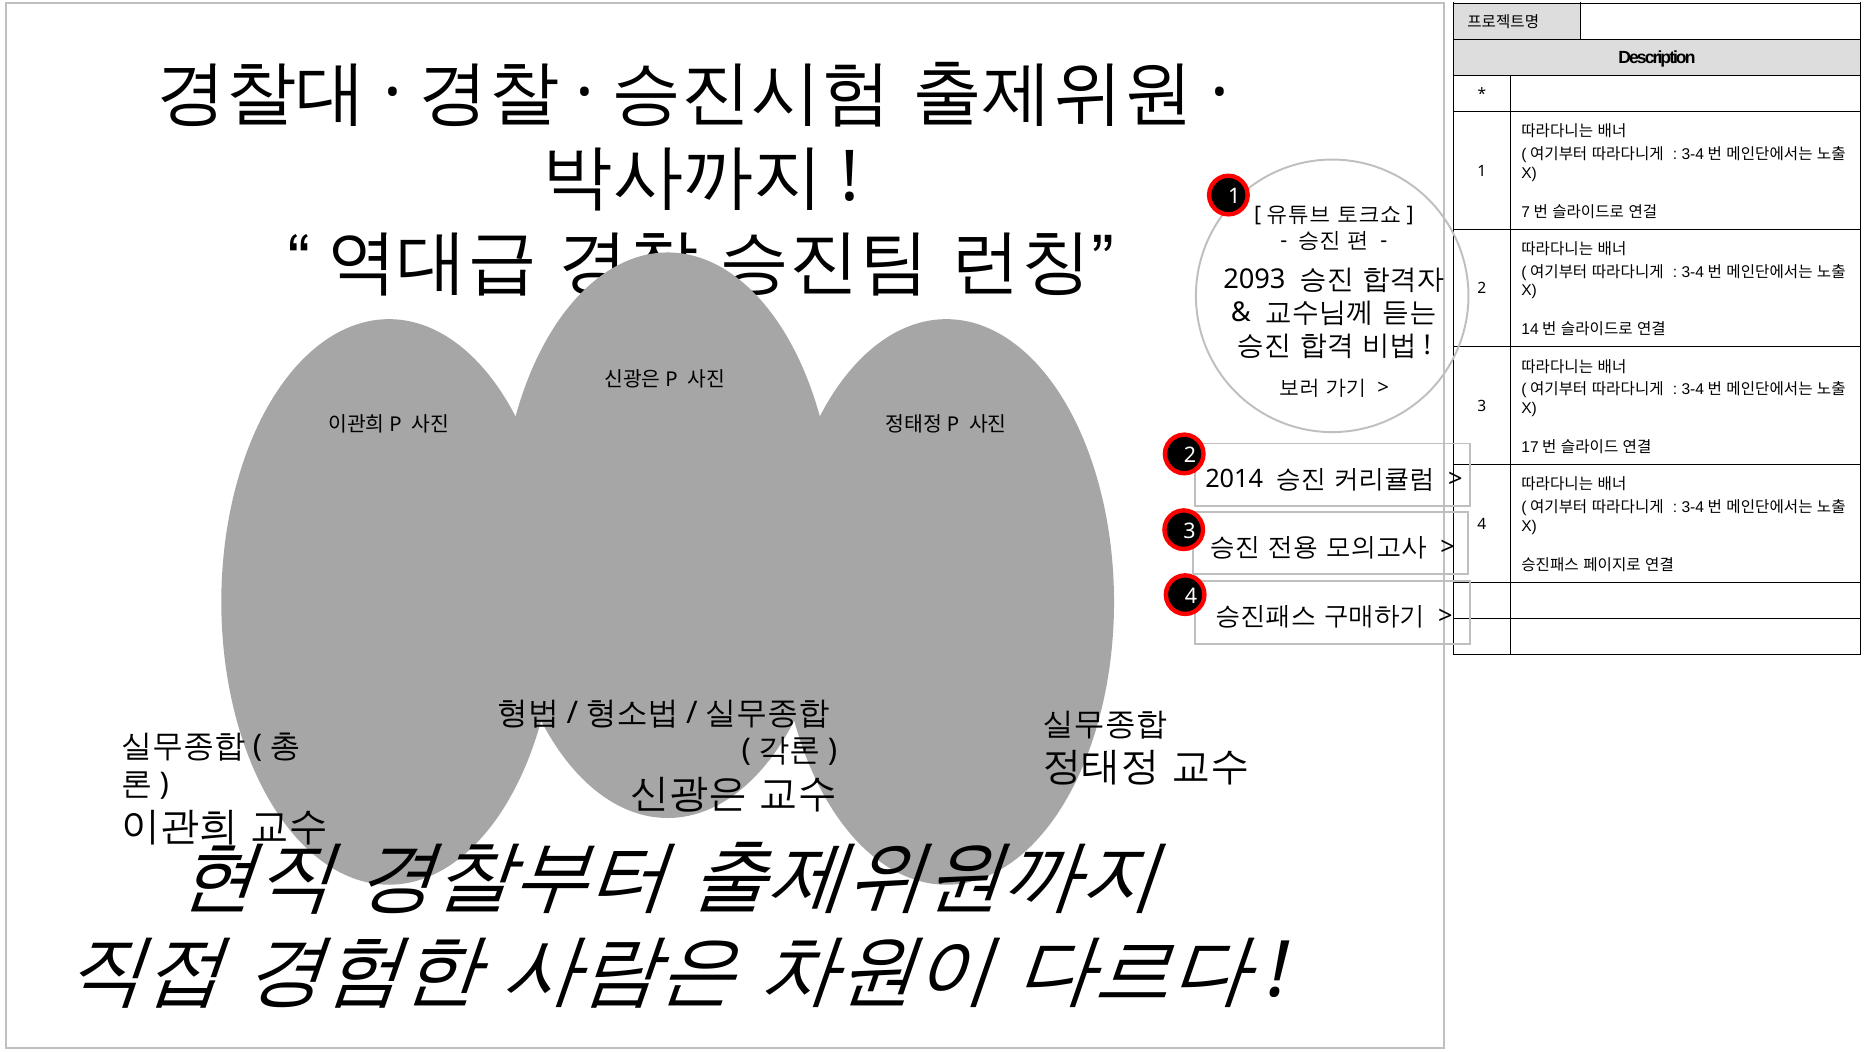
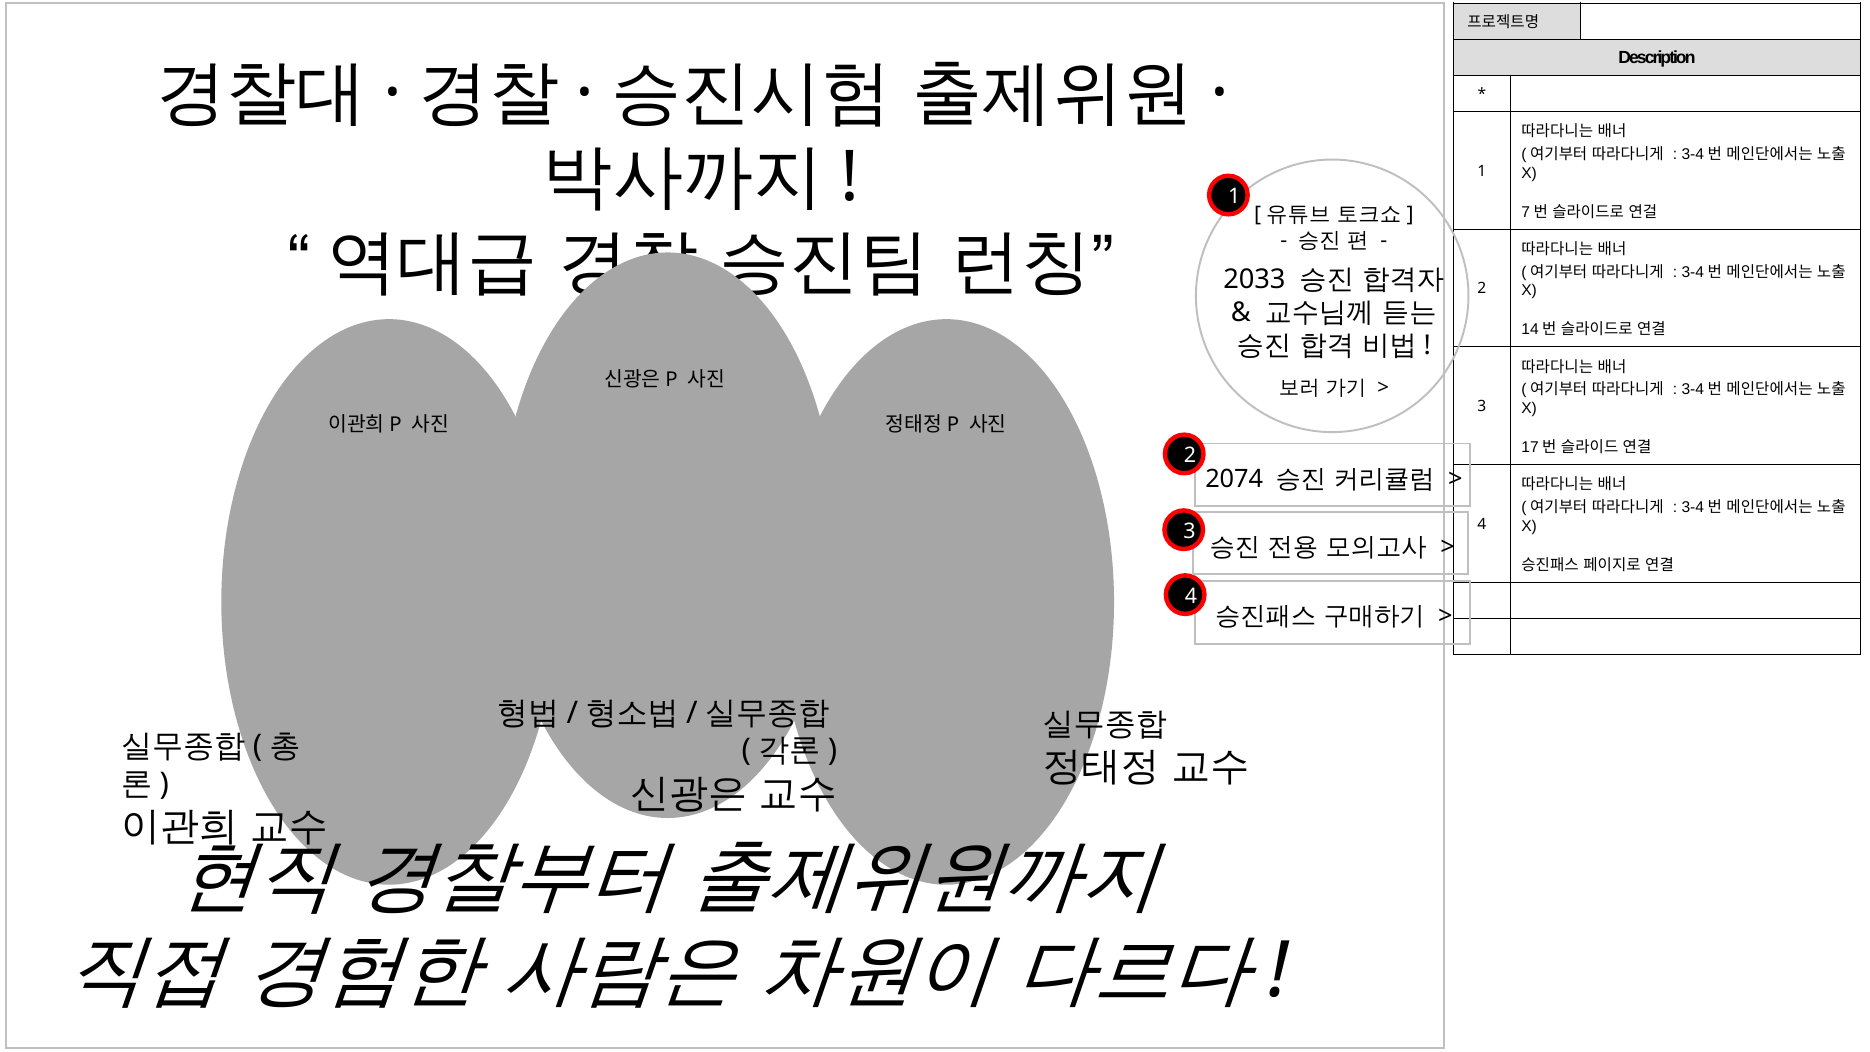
2093: 2093 -> 2033 (1254, 280)
2014: 2014 -> 2074 (1234, 479)
